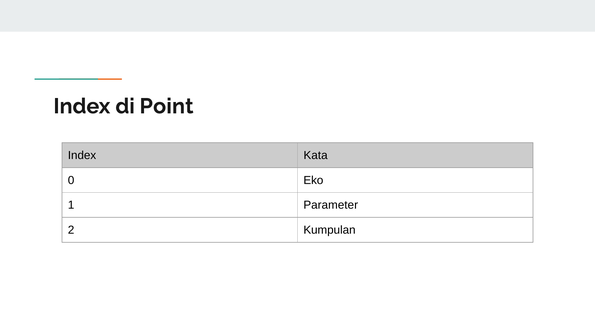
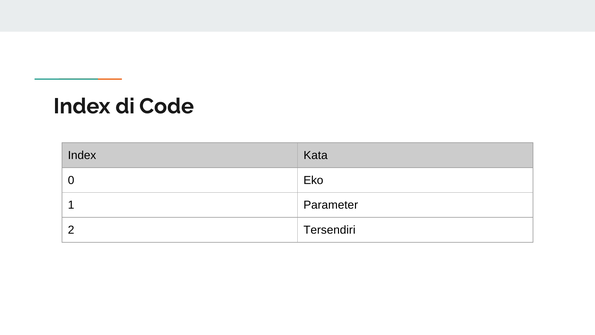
Point: Point -> Code (167, 106)
Kumpulan: Kumpulan -> Tersendiri (329, 230)
